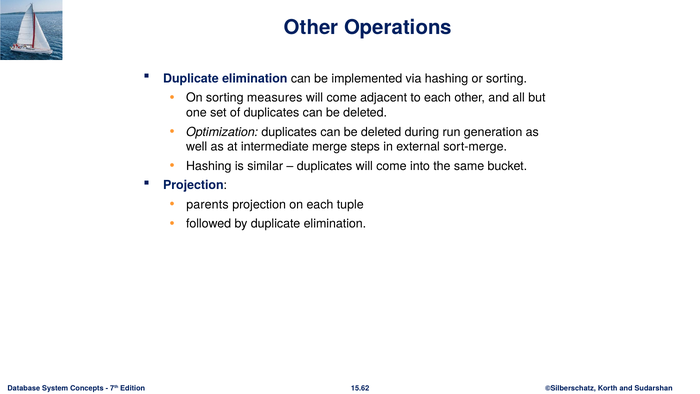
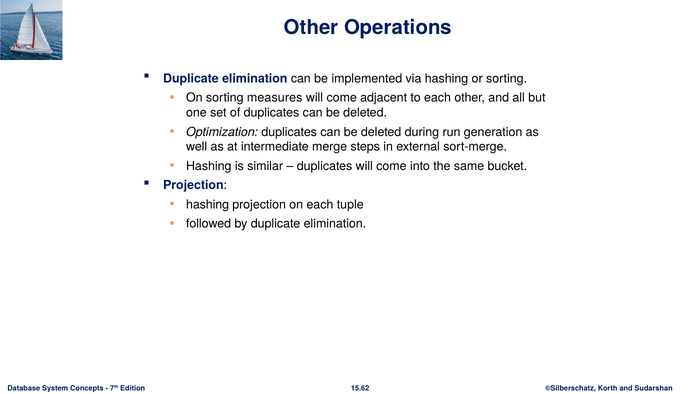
parents: parents -> hashing (208, 204)
